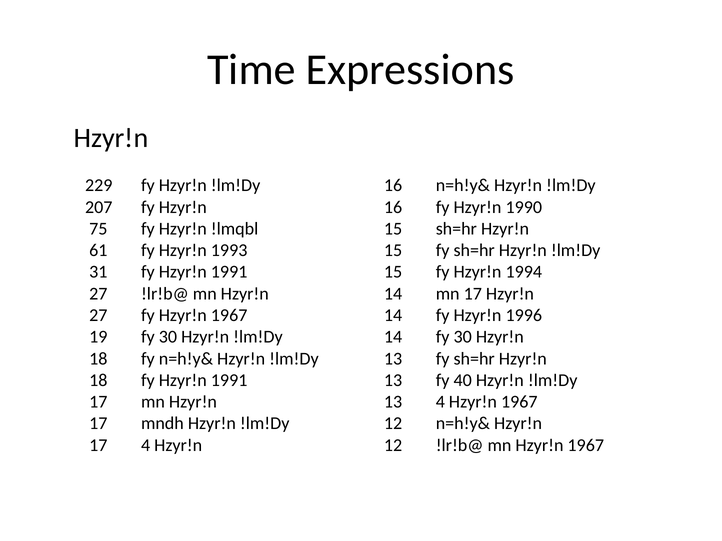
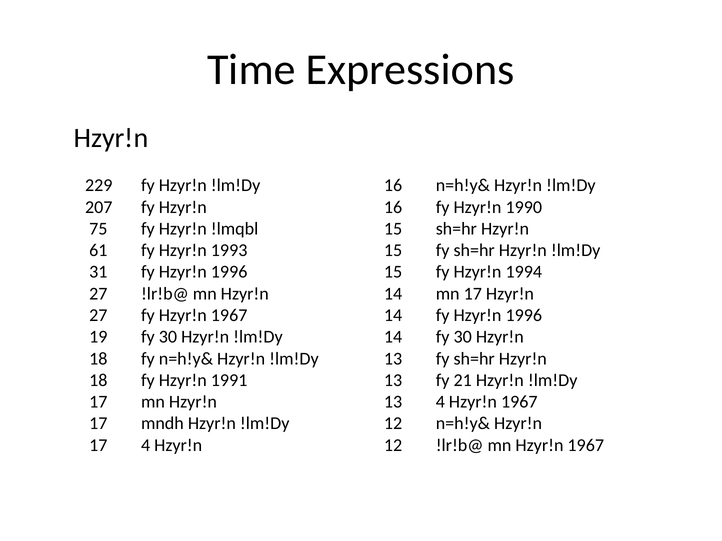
31 fy Hzyr!n 1991: 1991 -> 1996 (229, 272)
40: 40 -> 21 (463, 381)
